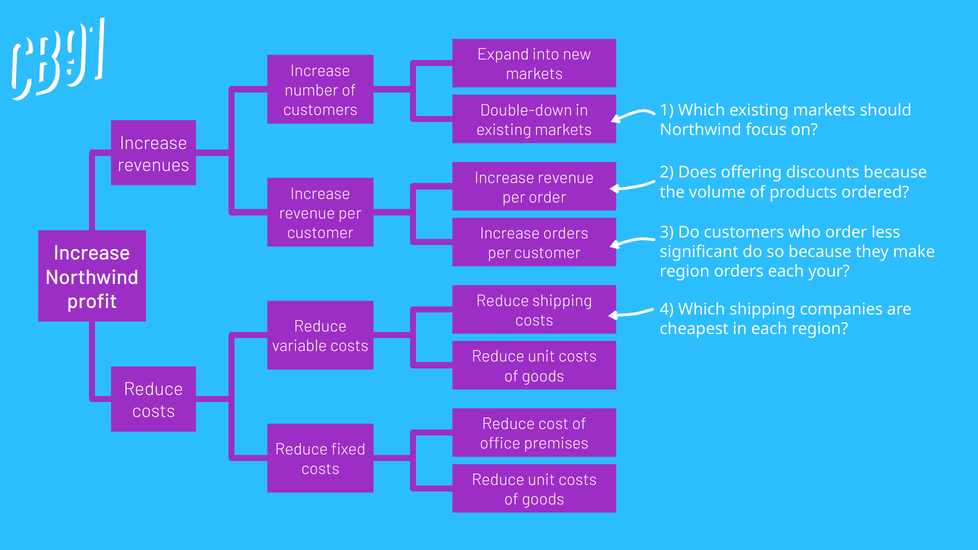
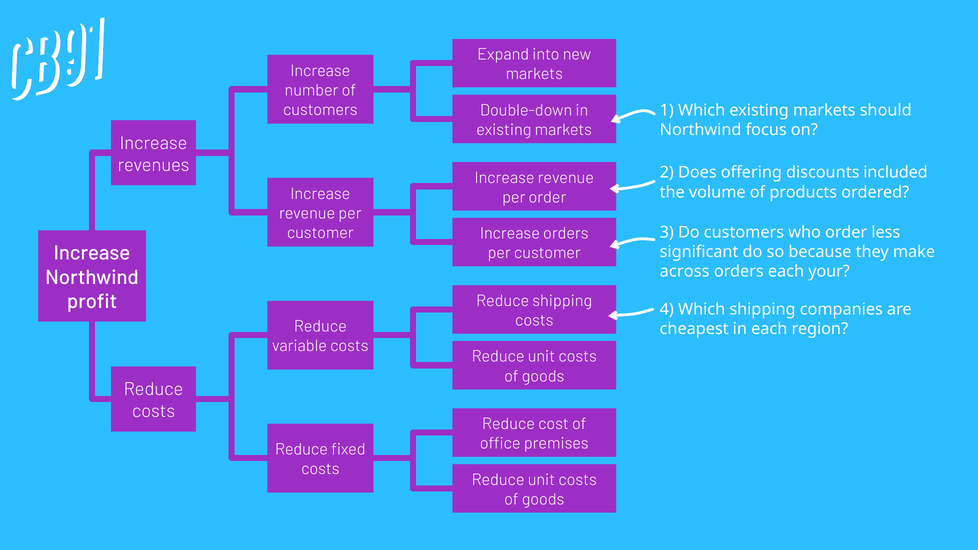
discounts because: because -> included (895, 173)
region: region -> across (685, 271)
